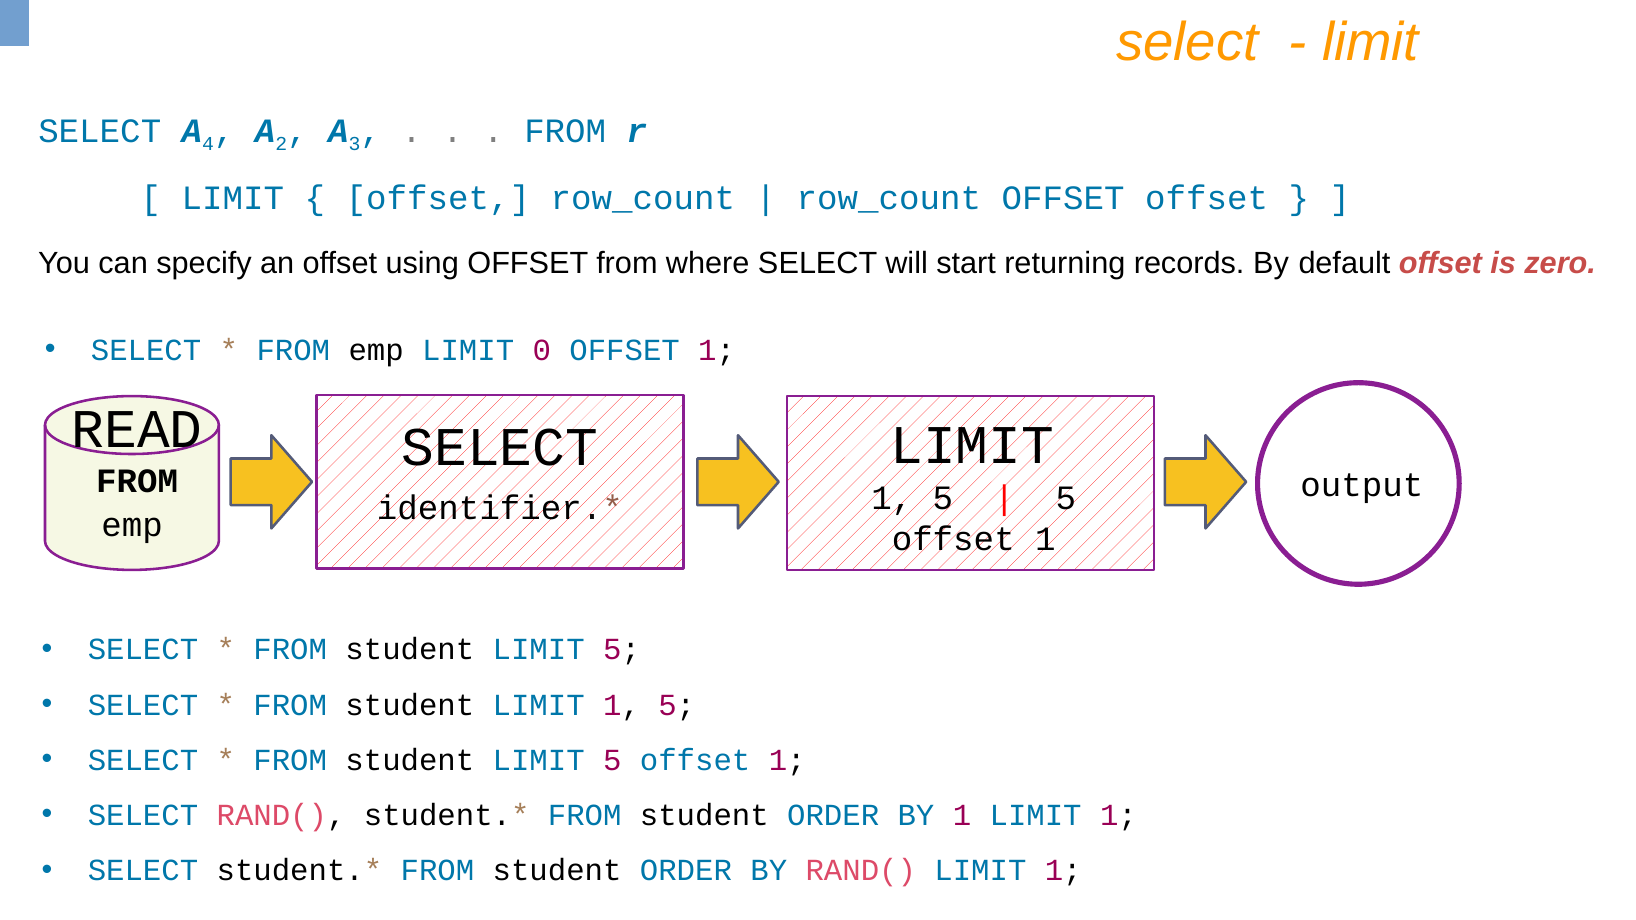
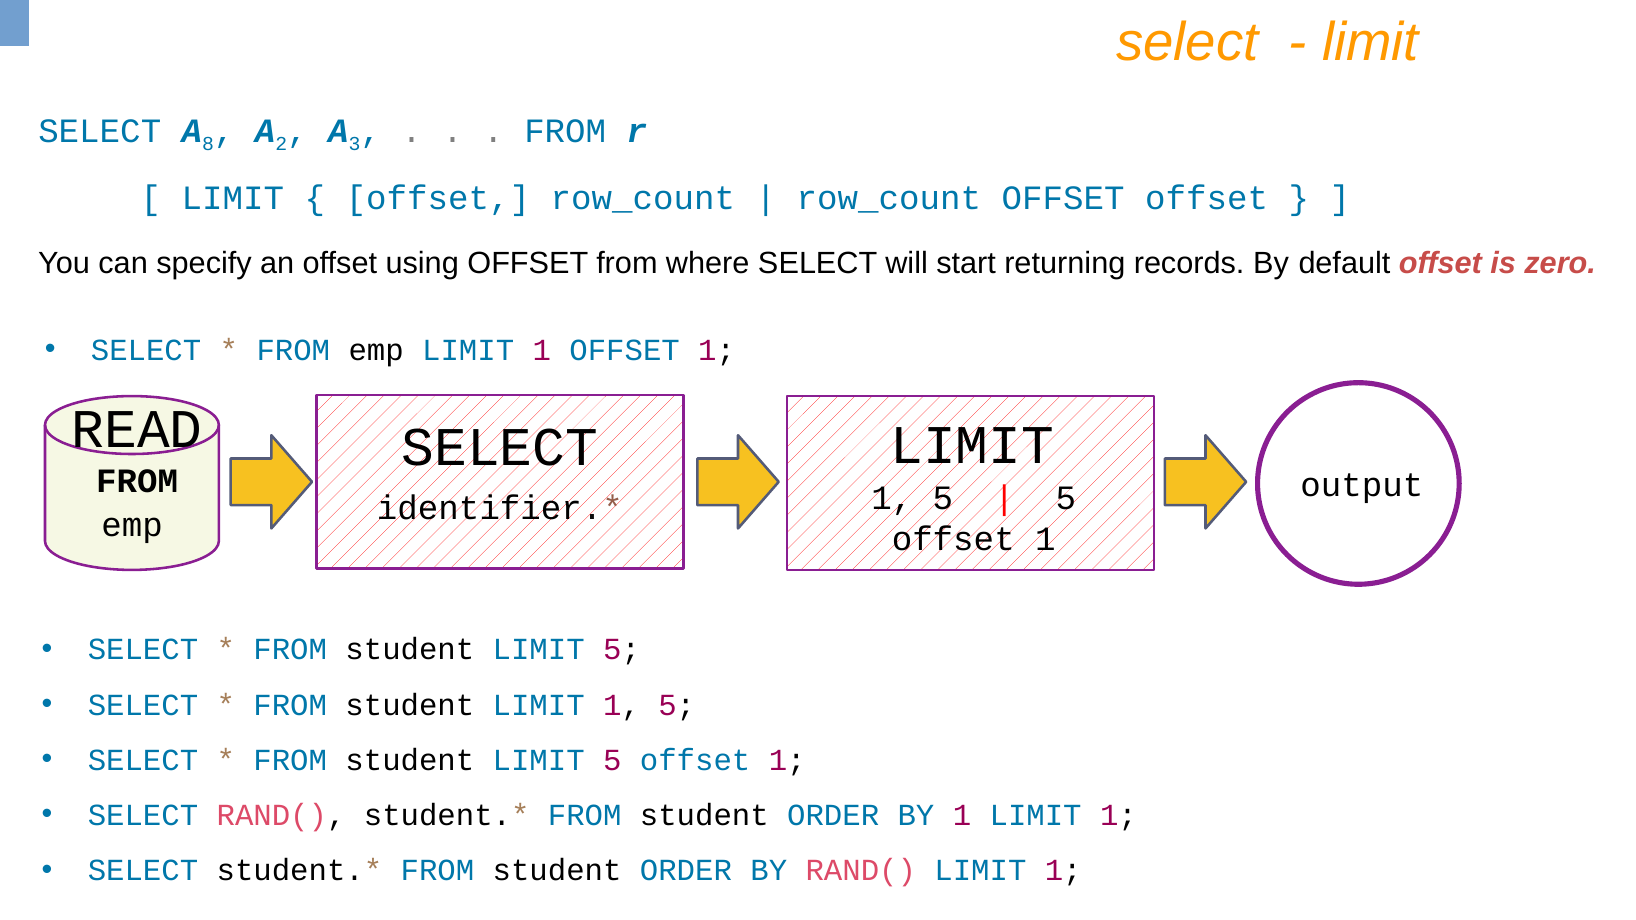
4: 4 -> 8 (208, 144)
emp LIMIT 0: 0 -> 1 (542, 351)
